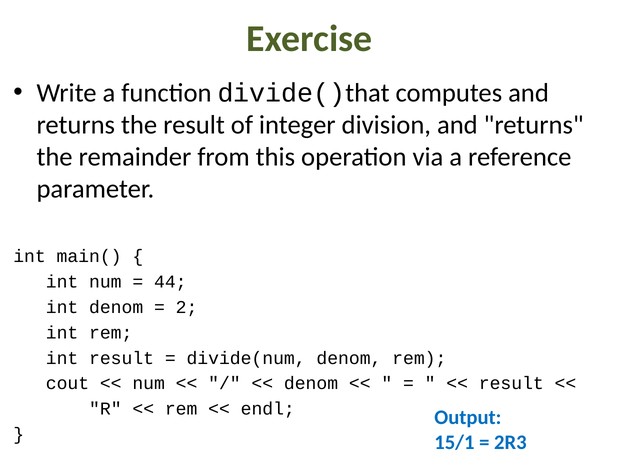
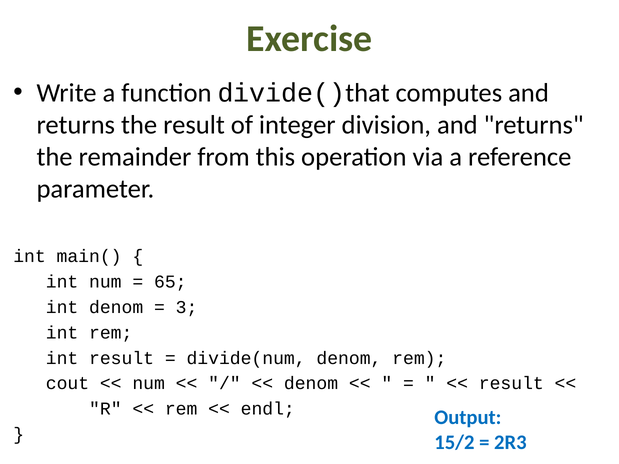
44: 44 -> 65 (170, 282)
2: 2 -> 3 (187, 307)
15/1: 15/1 -> 15/2 (454, 442)
